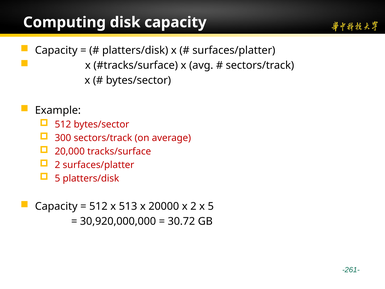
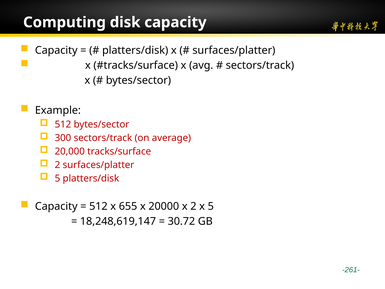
513: 513 -> 655 (128, 206)
30,920,000,000: 30,920,000,000 -> 18,248,619,147 (118, 221)
